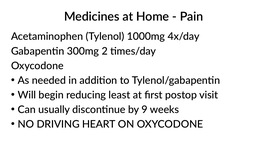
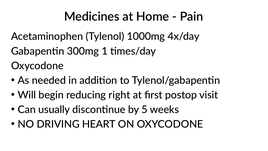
2: 2 -> 1 (105, 51)
least: least -> right (119, 95)
9: 9 -> 5 (145, 109)
